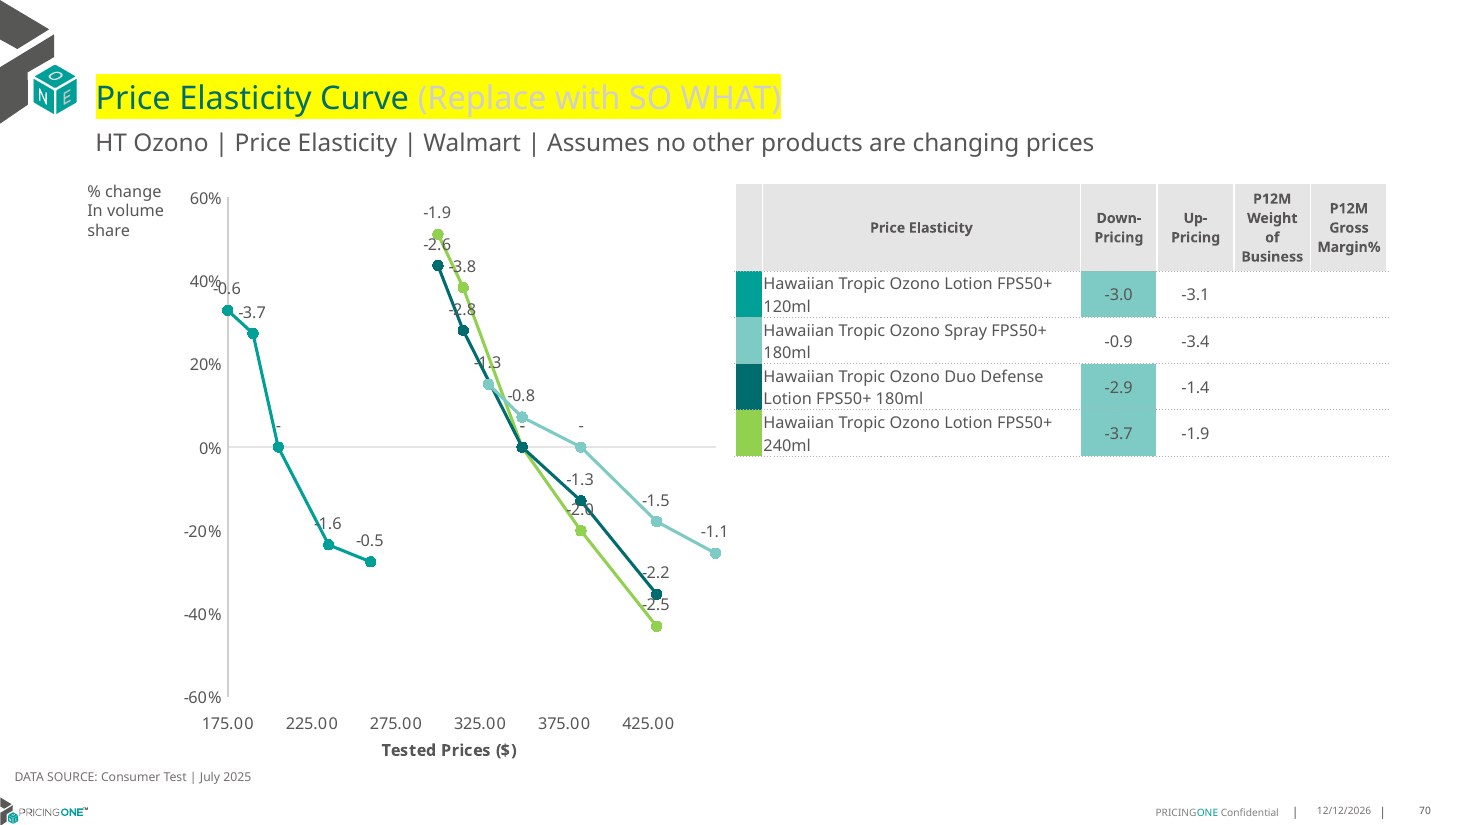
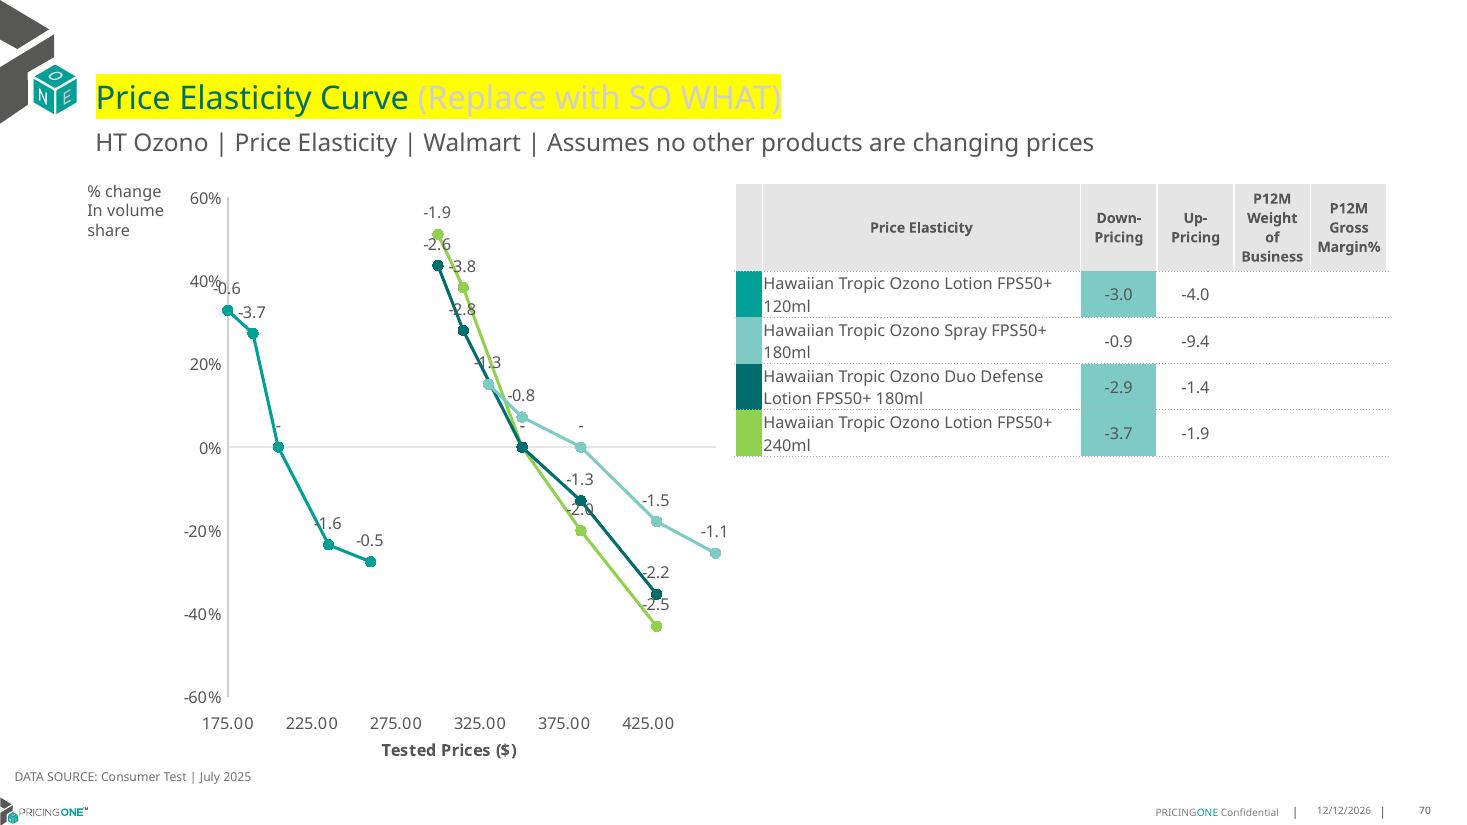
-3.1: -3.1 -> -4.0 (1195, 296)
-3.4: -3.4 -> -9.4 (1195, 342)
